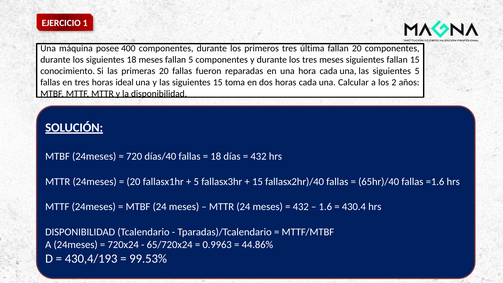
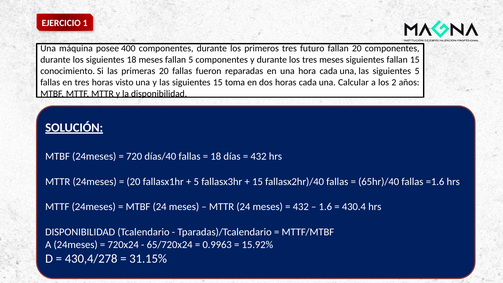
última: última -> futuro (312, 48)
ideal: ideal -> visto (125, 82)
44.86%: 44.86% -> 15.92% (257, 244)
430,4/193: 430,4/193 -> 430,4/278 (91, 258)
99.53%: 99.53% -> 31.15% (148, 258)
